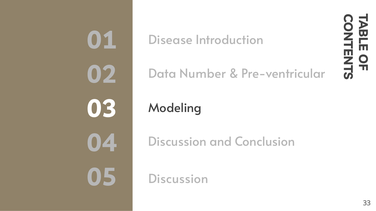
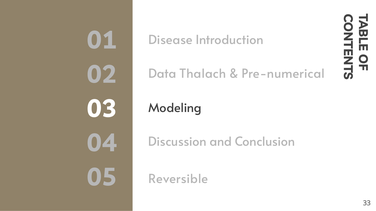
Number: Number -> Thalach (203, 74)
Pre-ventricular: Pre-ventricular -> Pre-numerical (283, 74)
Discussion: Discussion -> Reversible (178, 179)
